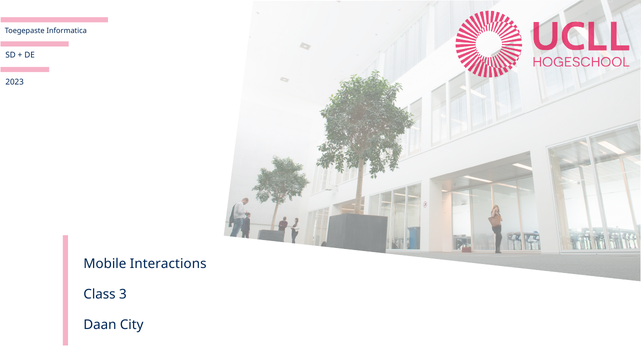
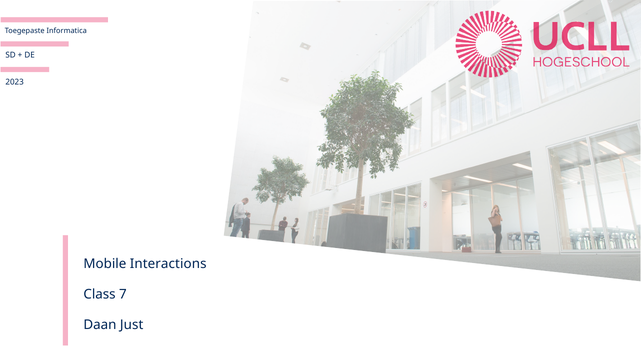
3: 3 -> 7 (123, 294)
City: City -> Just (132, 325)
